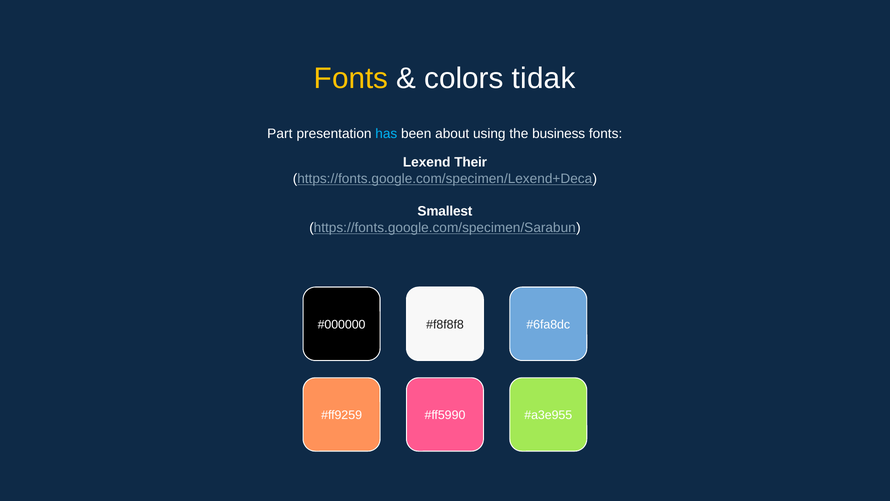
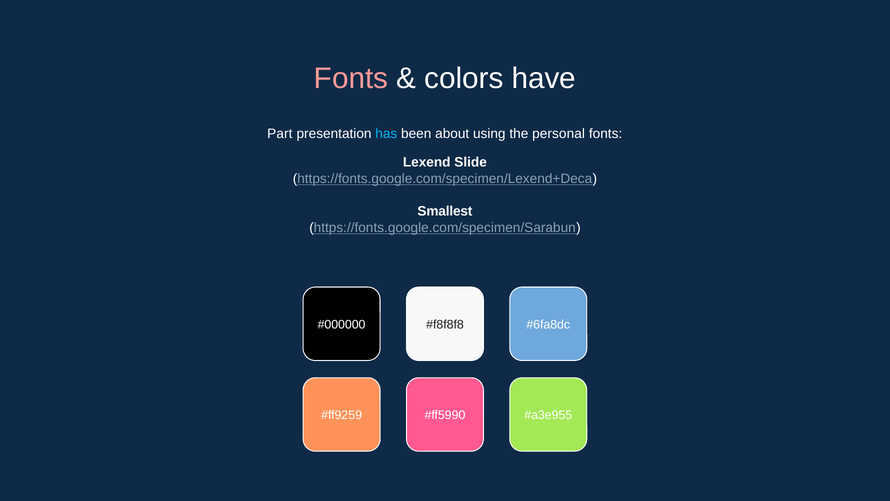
Fonts colour: yellow -> pink (351, 79)
tidak: tidak -> have (544, 79)
business: business -> personal (559, 134)
Their: Their -> Slide (471, 162)
